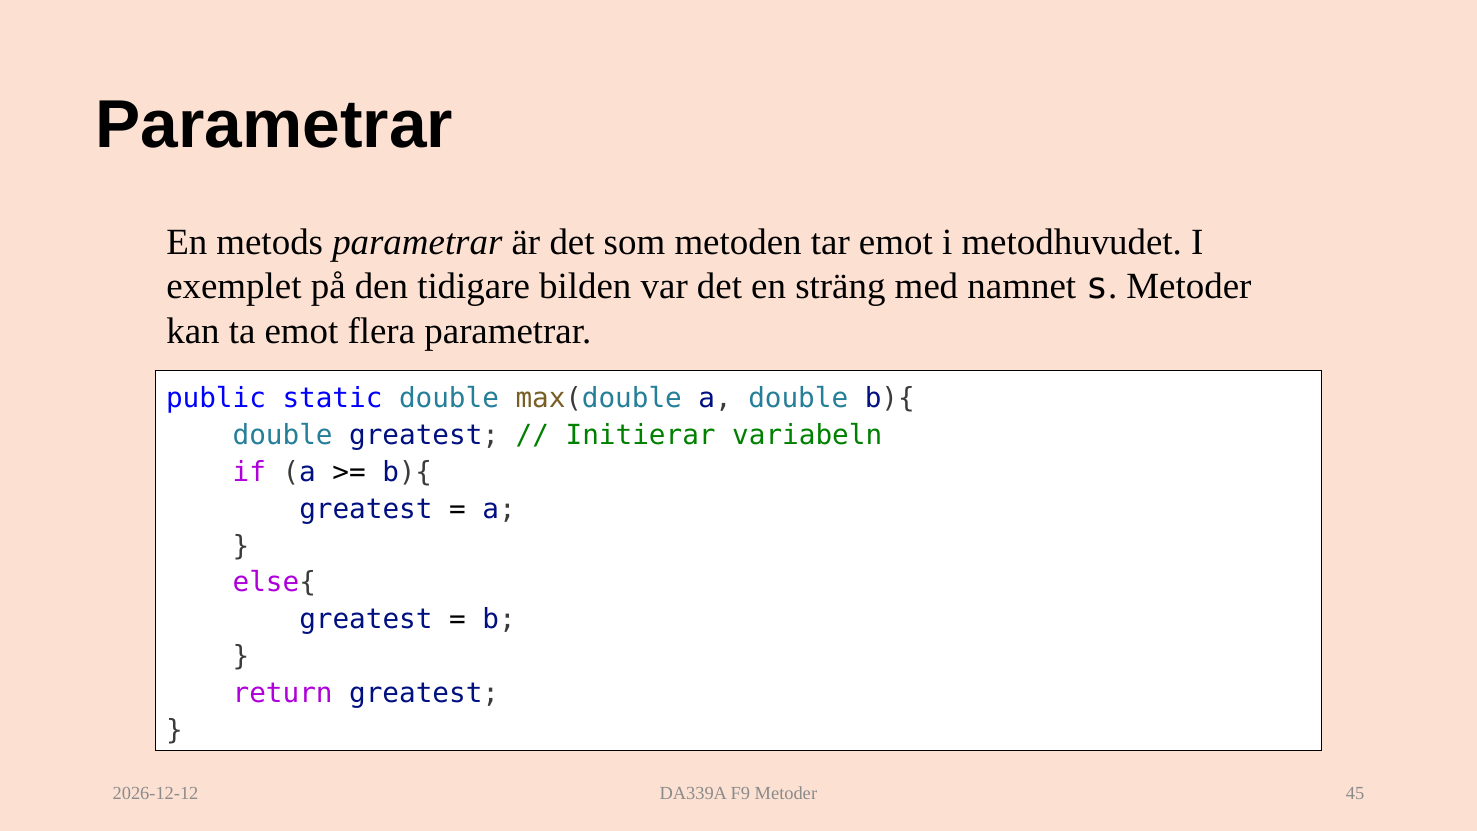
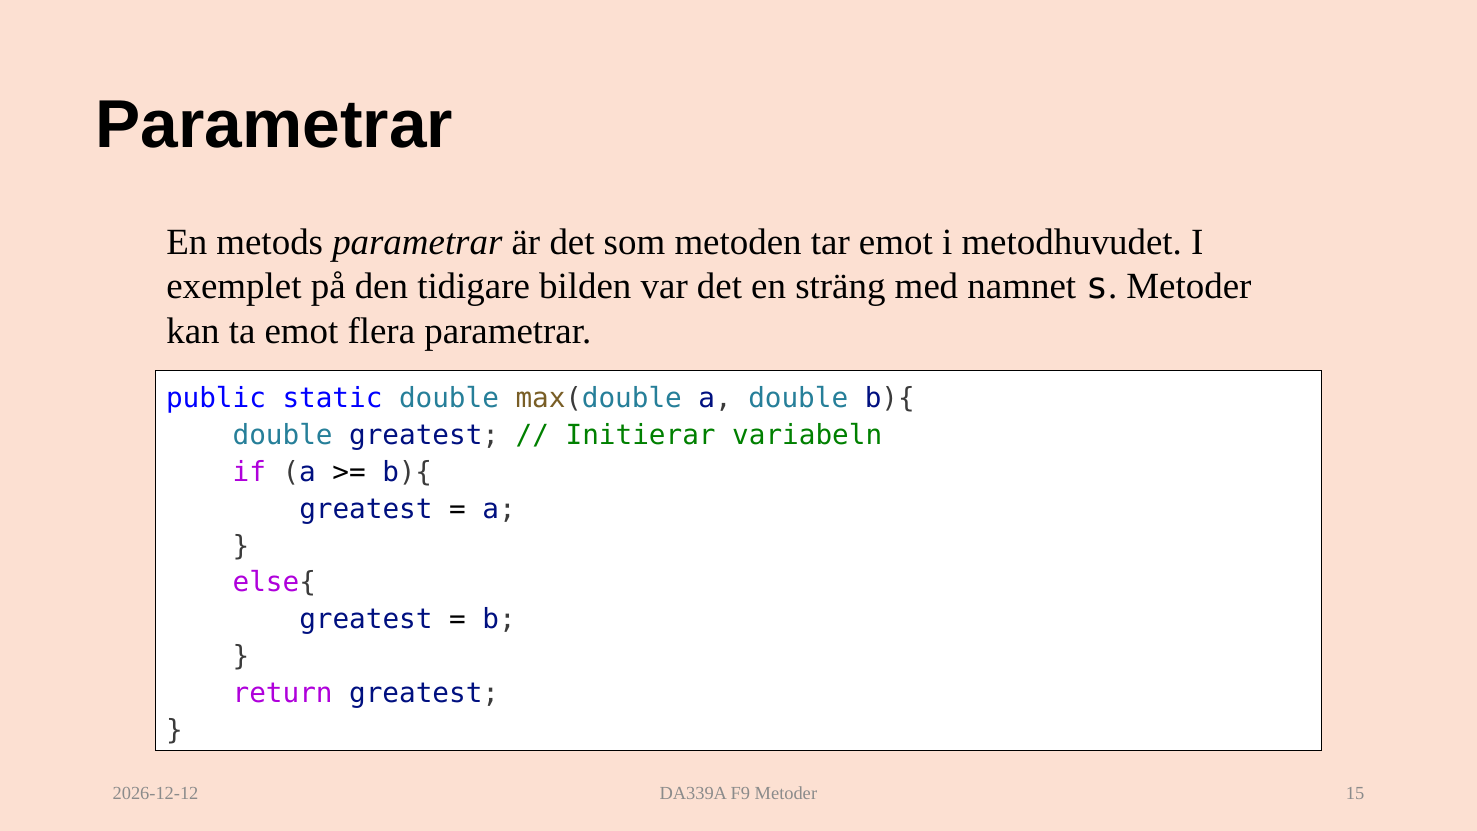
45: 45 -> 15 (1355, 793)
